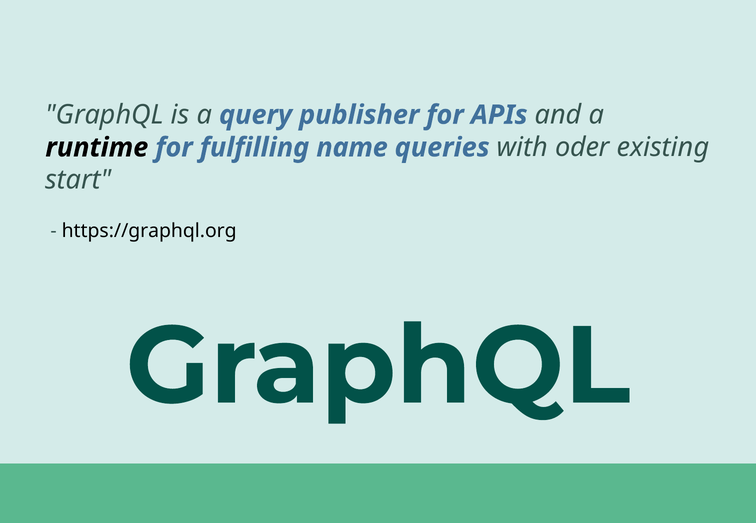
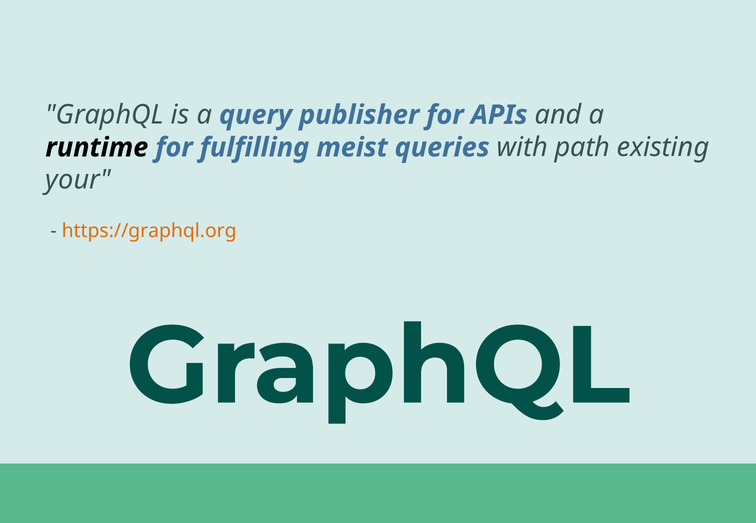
name: name -> meist (352, 148)
oder: oder -> path (582, 148)
start: start -> your (78, 180)
https://graphql.org colour: black -> orange (149, 231)
